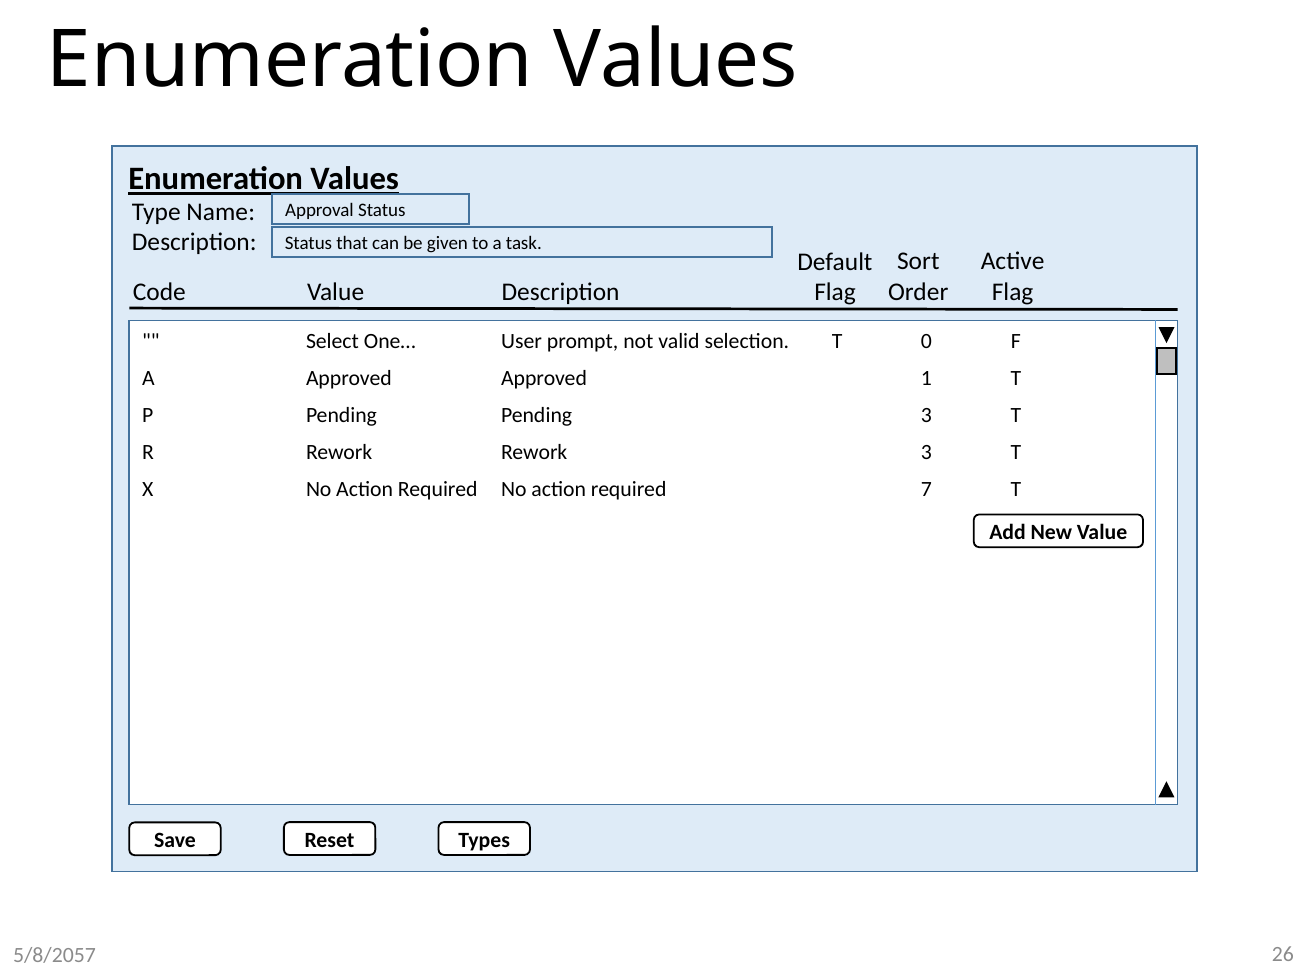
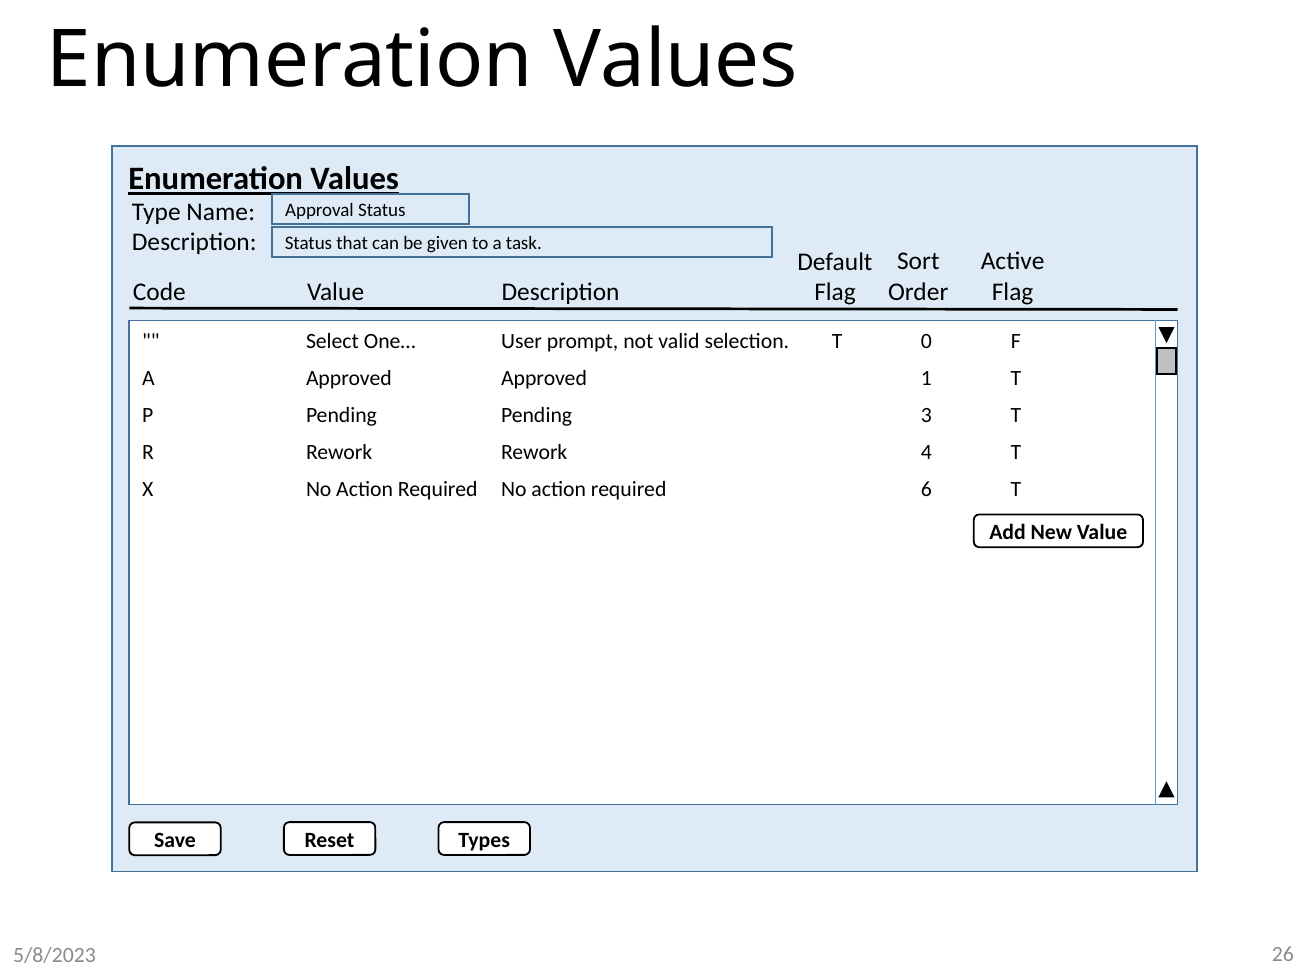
Rework 3: 3 -> 4 (926, 453)
7: 7 -> 6 (926, 490)
5/8/2057: 5/8/2057 -> 5/8/2023 (54, 956)
